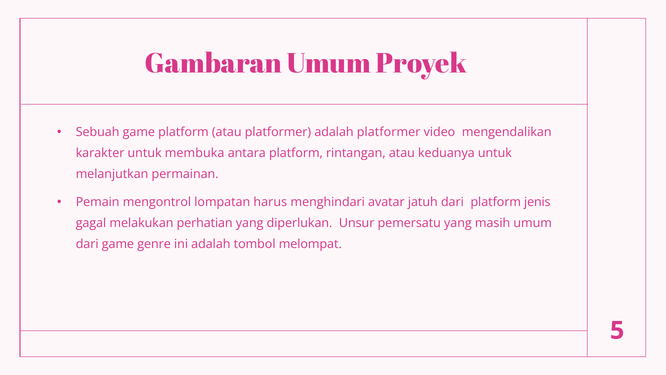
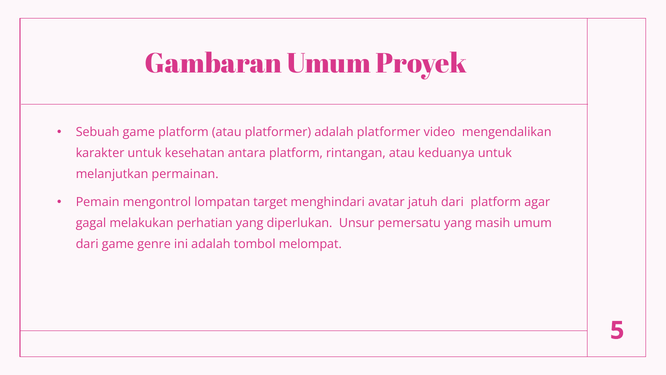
membuka: membuka -> kesehatan (195, 153)
harus: harus -> target (270, 202)
jenis: jenis -> agar (537, 202)
